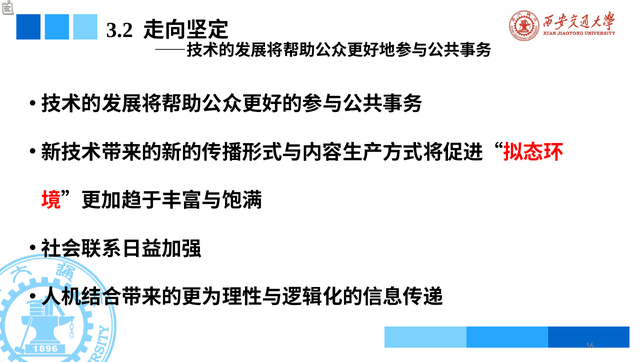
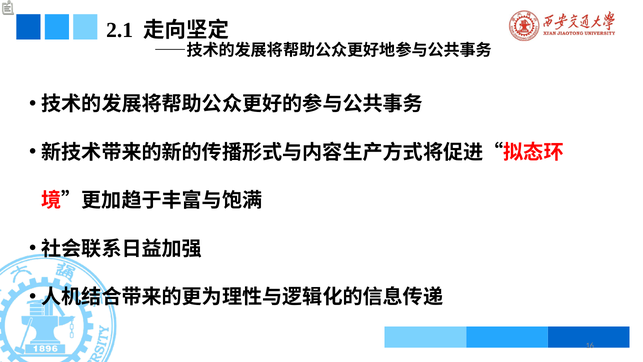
3.2: 3.2 -> 2.1 (120, 30)
